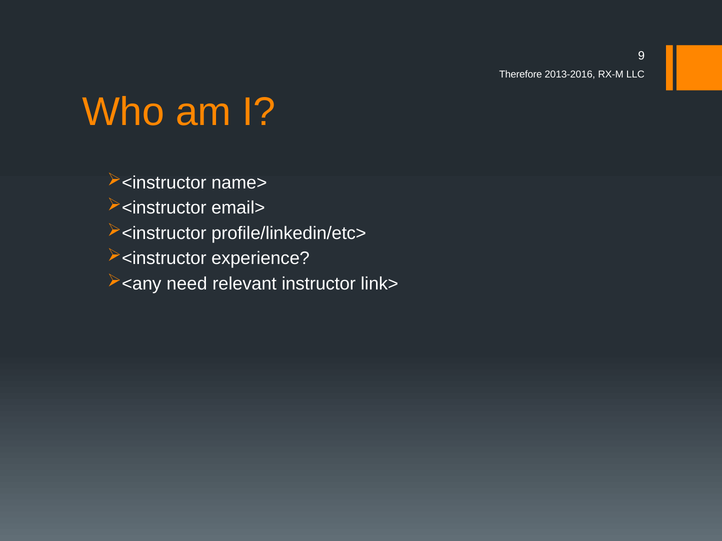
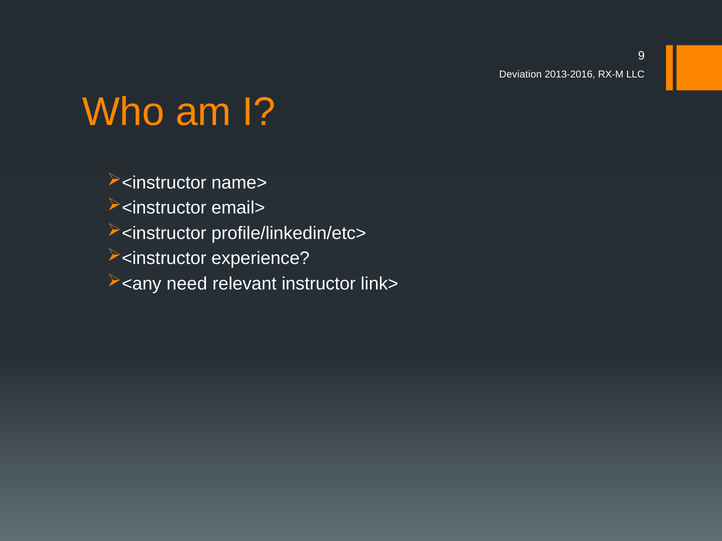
Therefore: Therefore -> Deviation (521, 74)
